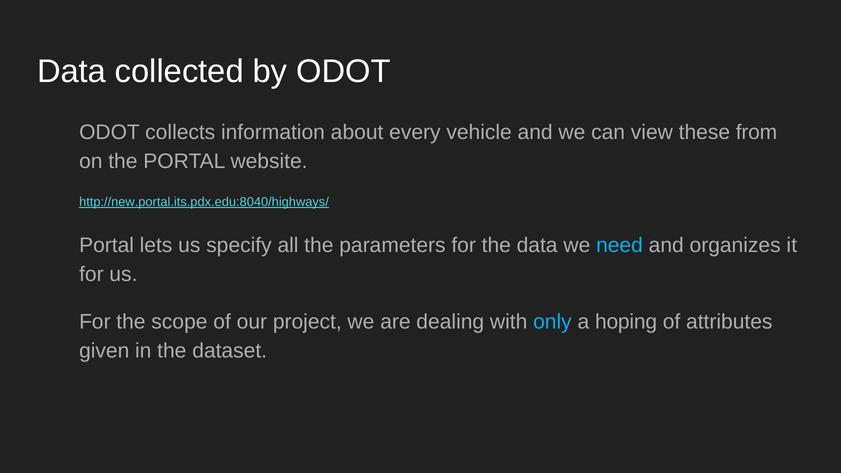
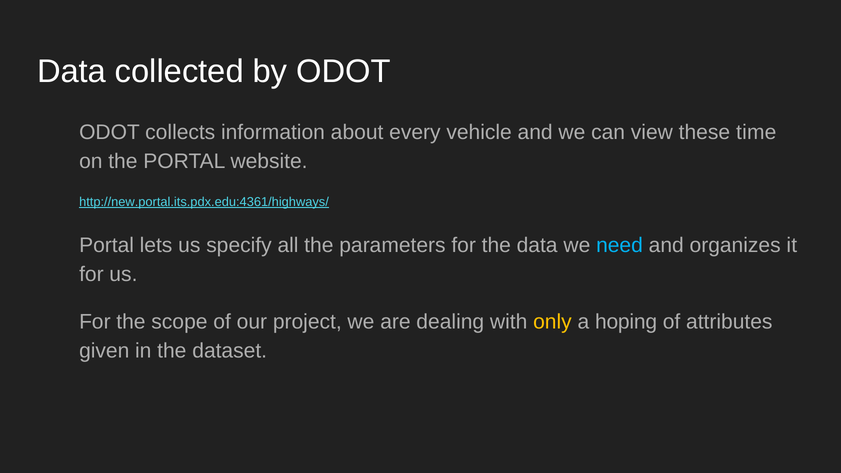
from: from -> time (756, 132)
http://new.portal.its.pdx.edu:8040/highways/: http://new.portal.its.pdx.edu:8040/highways/ -> http://new.portal.its.pdx.edu:4361/highways/ (204, 202)
only colour: light blue -> yellow (552, 322)
